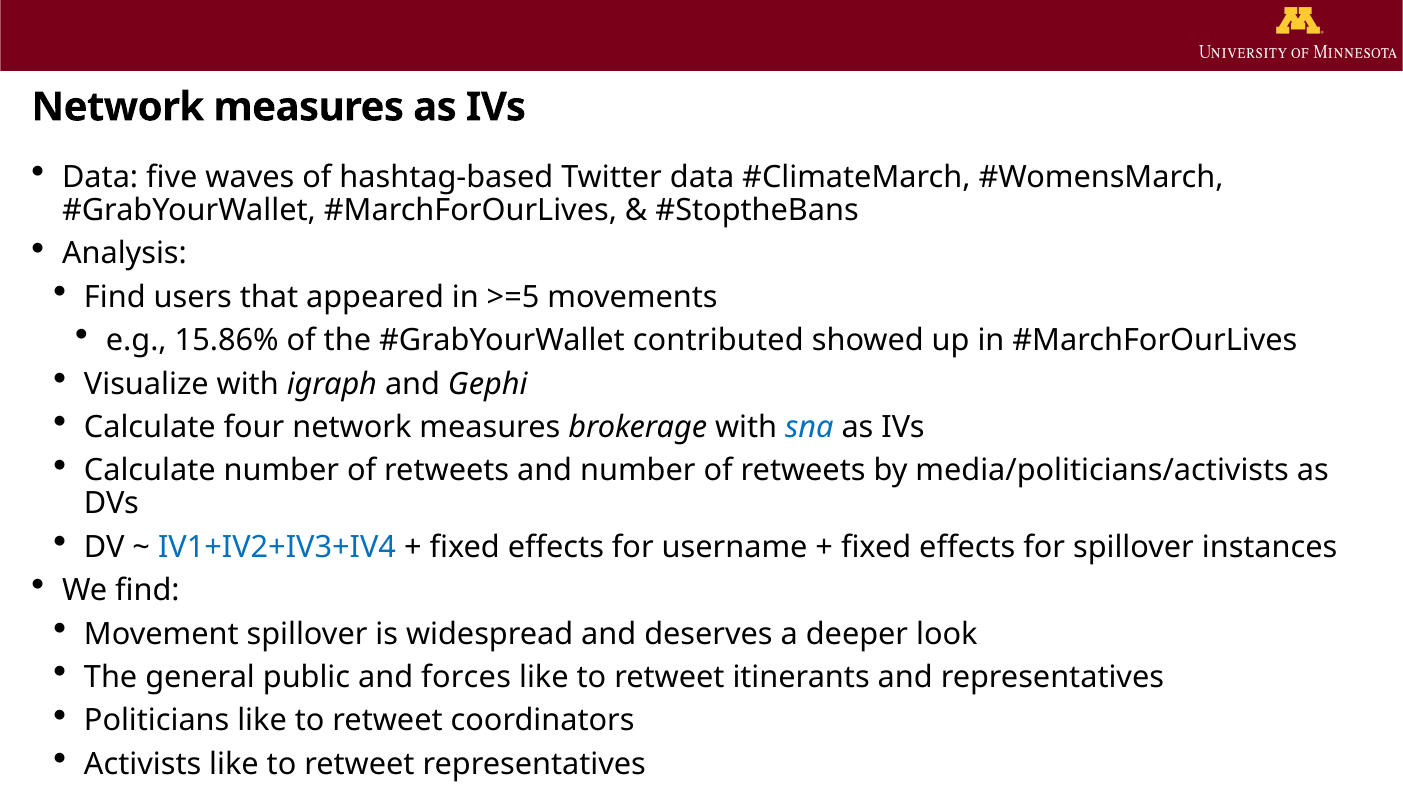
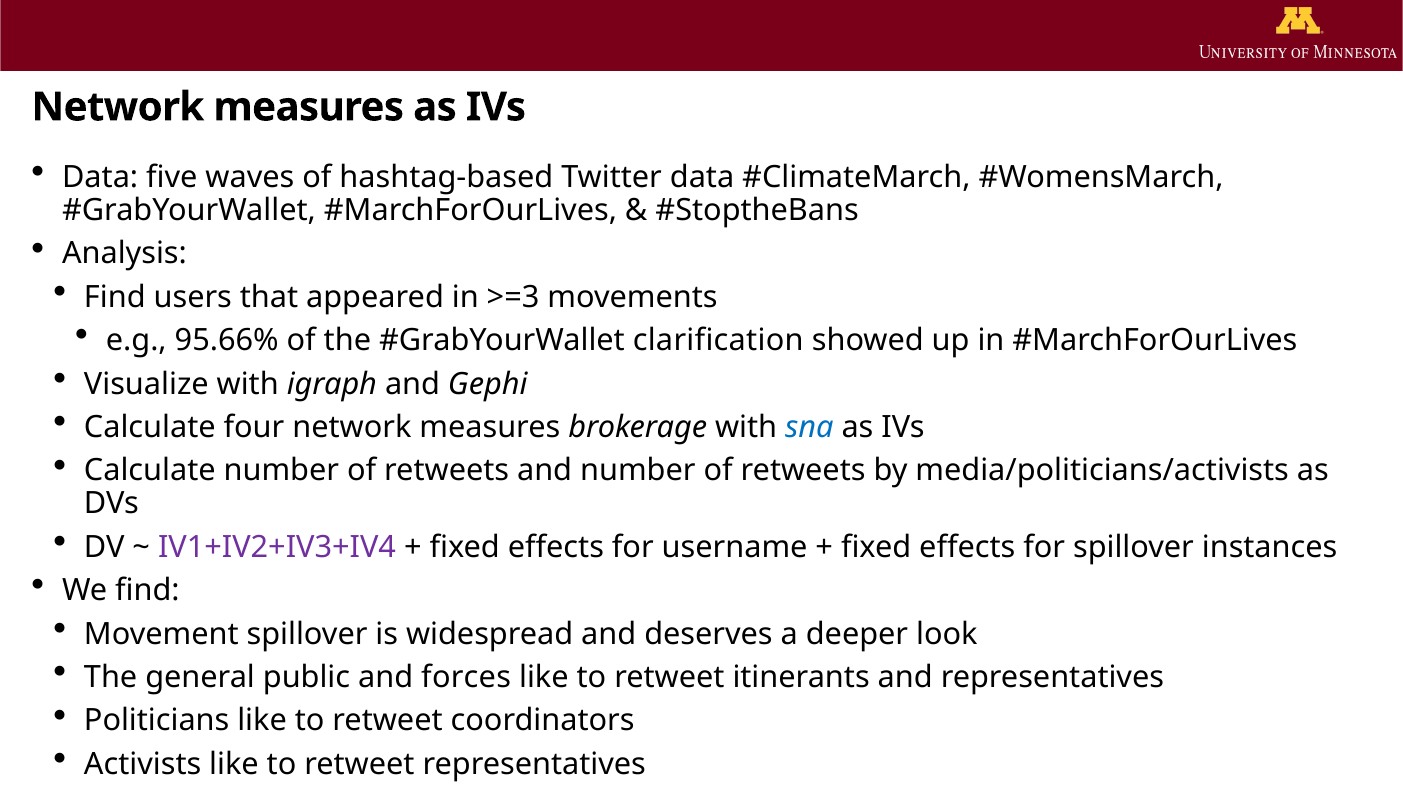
>=5: >=5 -> >=3 (513, 297)
15.86%: 15.86% -> 95.66% (227, 341)
contributed: contributed -> clarification (718, 341)
IV1+IV2+IV3+IV4 colour: blue -> purple (277, 547)
